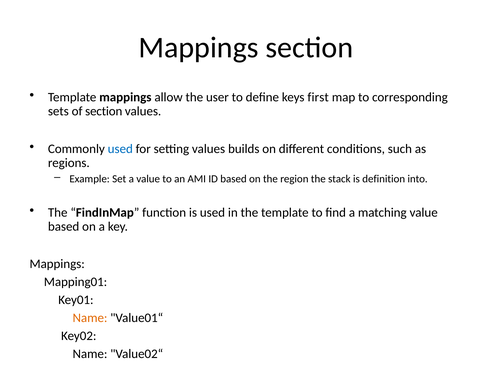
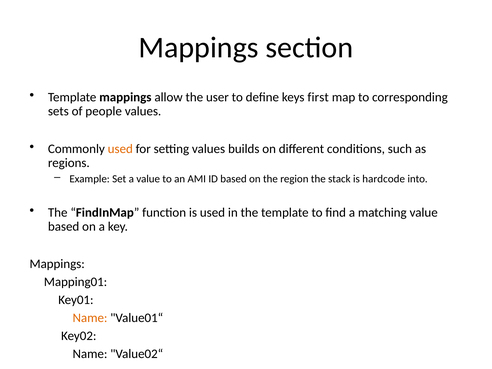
of section: section -> people (104, 111)
used colour: blue -> orange (120, 149)
definition: definition -> hardcode (384, 179)
